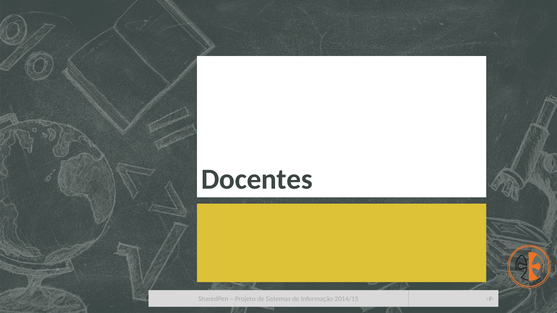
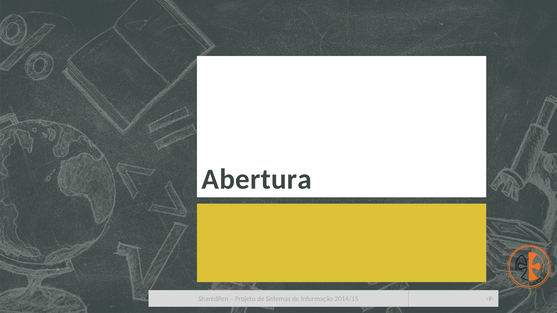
Docentes: Docentes -> Abertura (257, 180)
